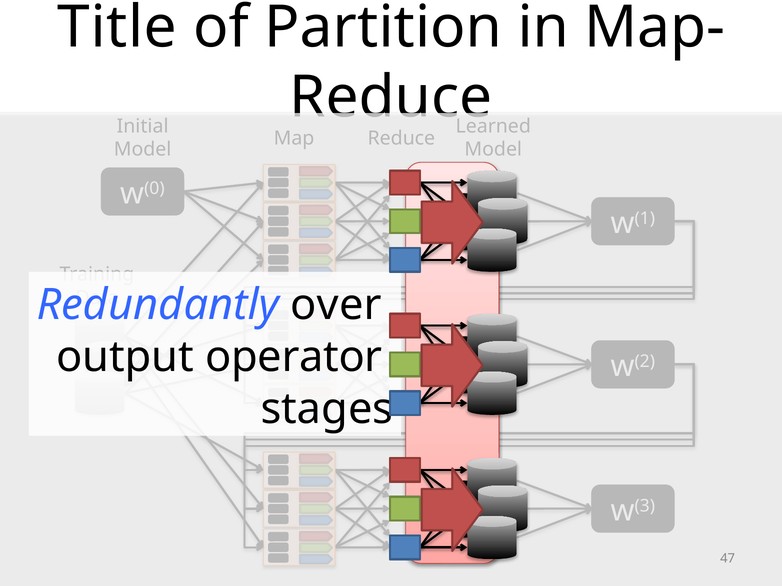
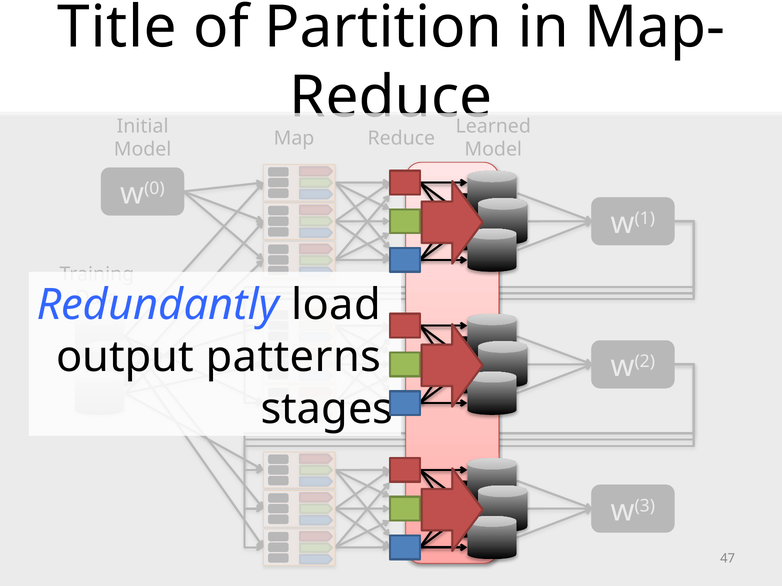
over: over -> load (336, 305)
operator: operator -> patterns (293, 357)
